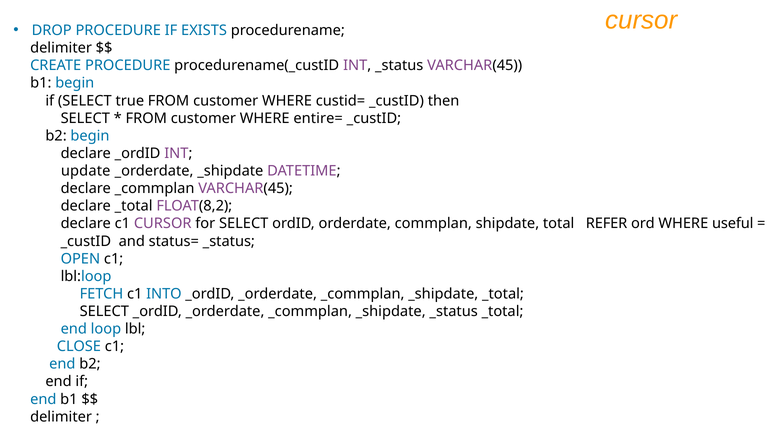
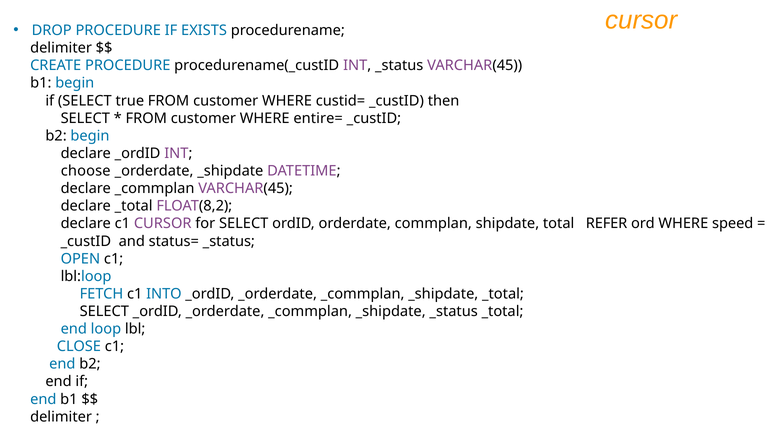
update: update -> choose (86, 171)
useful: useful -> speed (733, 224)
